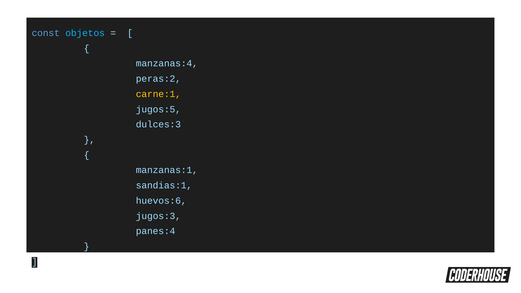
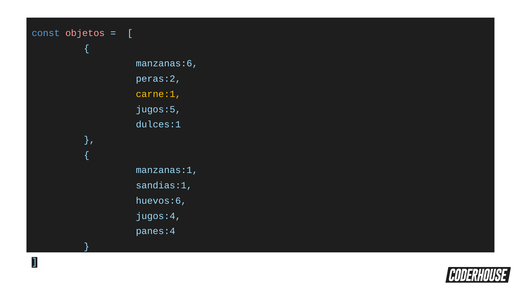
objetos colour: light blue -> pink (85, 33)
manzanas:4: manzanas:4 -> manzanas:6 (167, 64)
dulces:3: dulces:3 -> dulces:1 (158, 125)
jugos:3: jugos:3 -> jugos:4 (158, 216)
